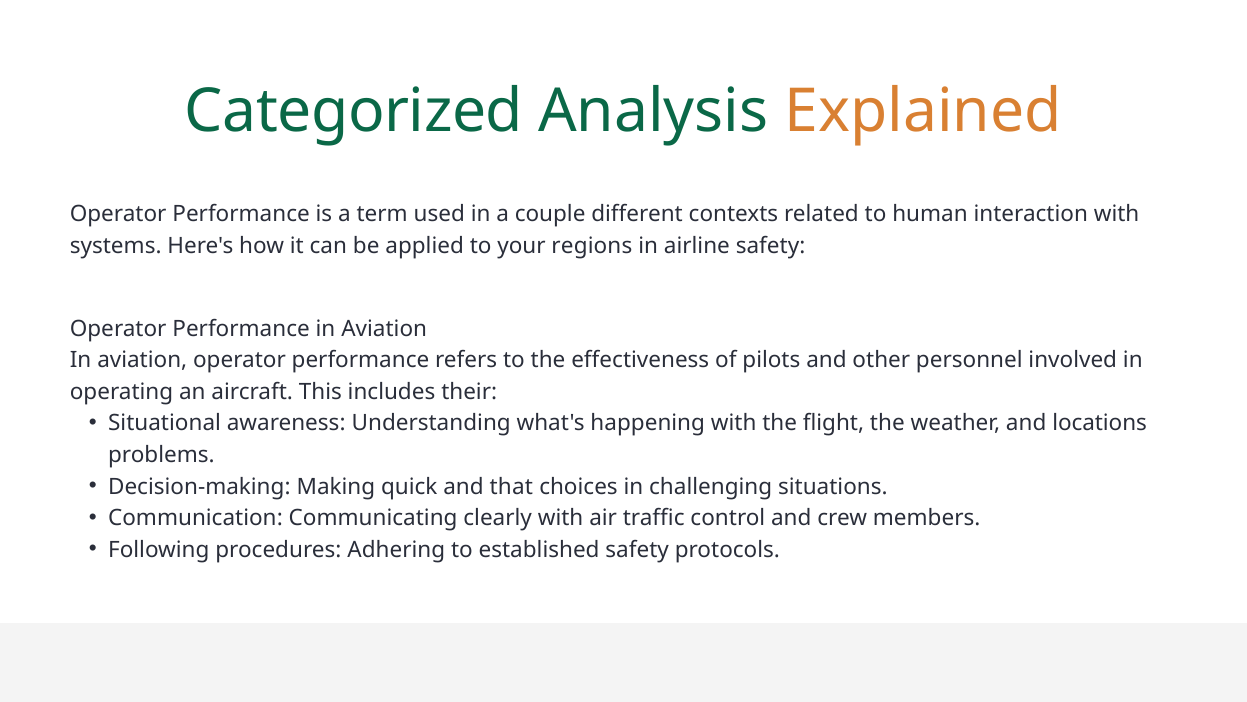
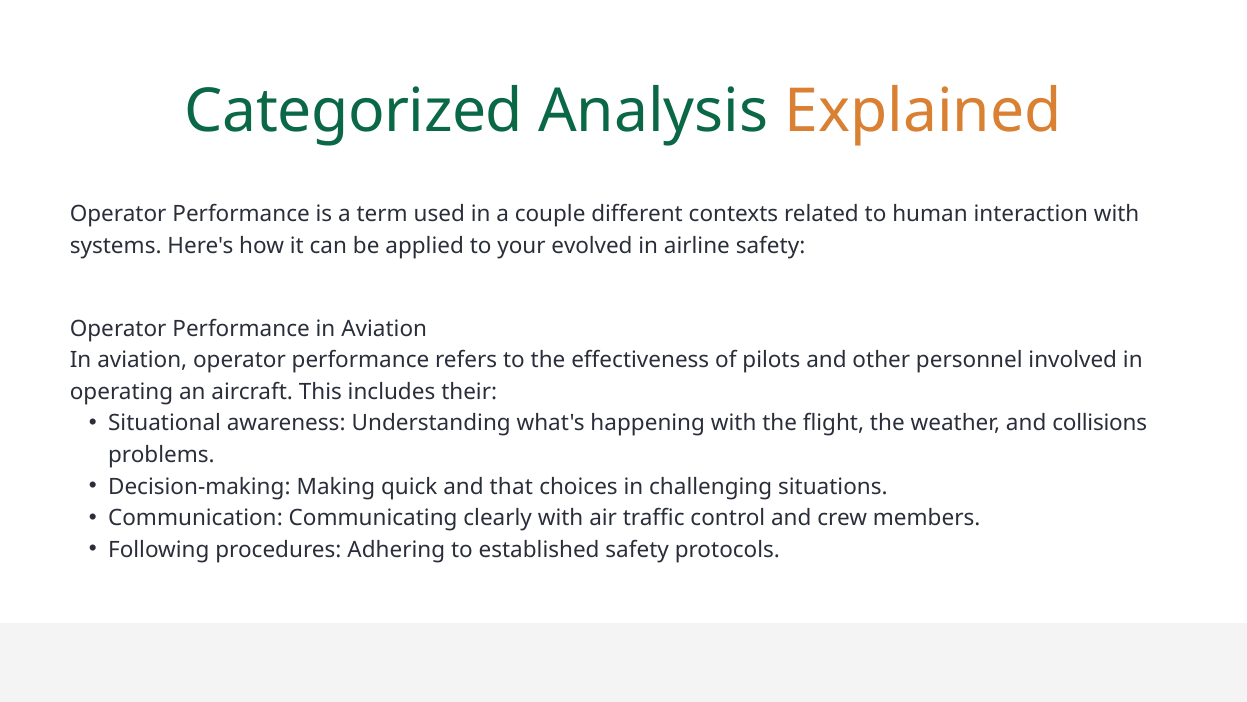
regions: regions -> evolved (592, 246)
locations: locations -> collisions (1100, 423)
